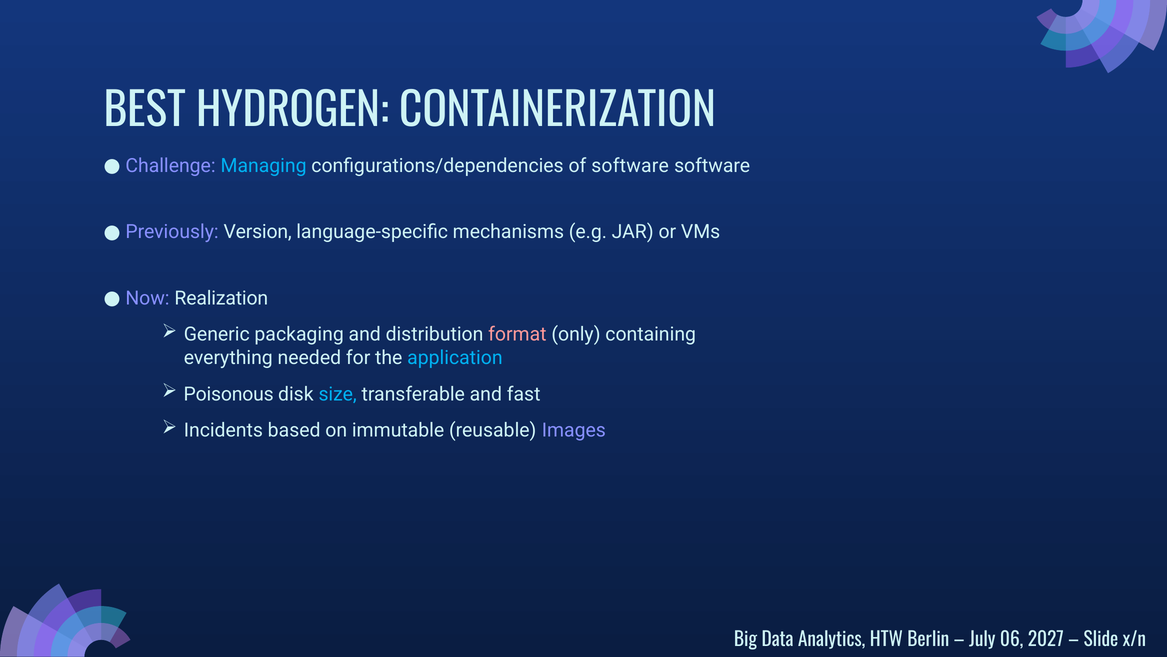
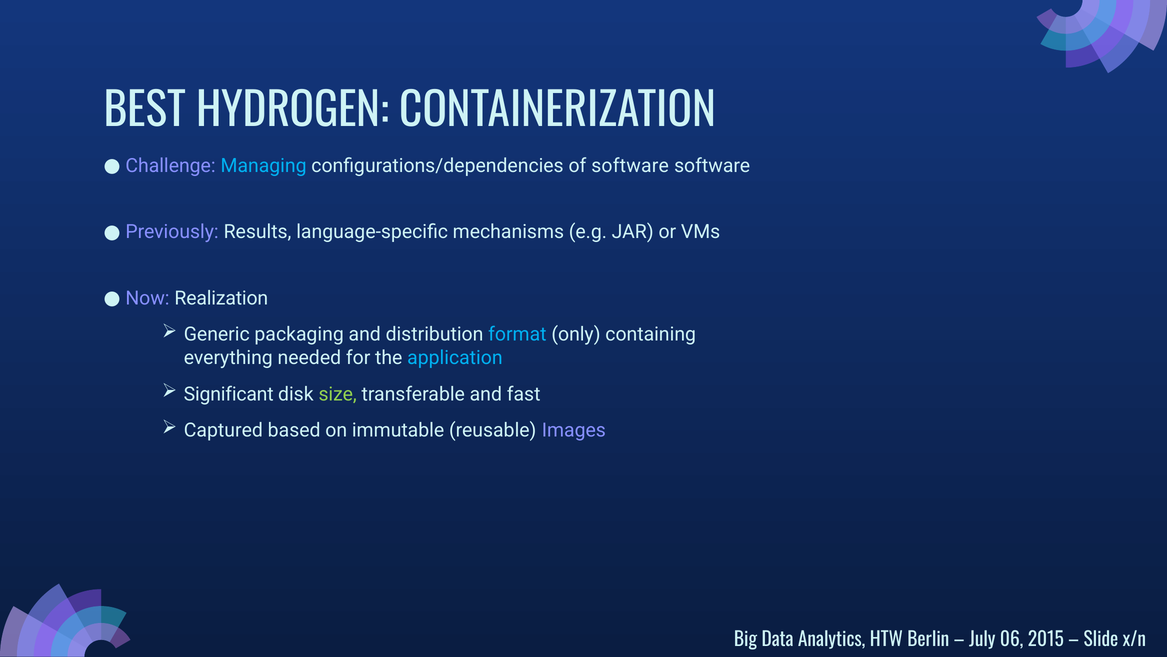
Version: Version -> Results (258, 232)
format colour: pink -> light blue (517, 334)
Poisonous: Poisonous -> Significant (229, 394)
size colour: light blue -> light green (338, 394)
Incidents: Incidents -> Captured (223, 430)
2027: 2027 -> 2015 (1046, 639)
